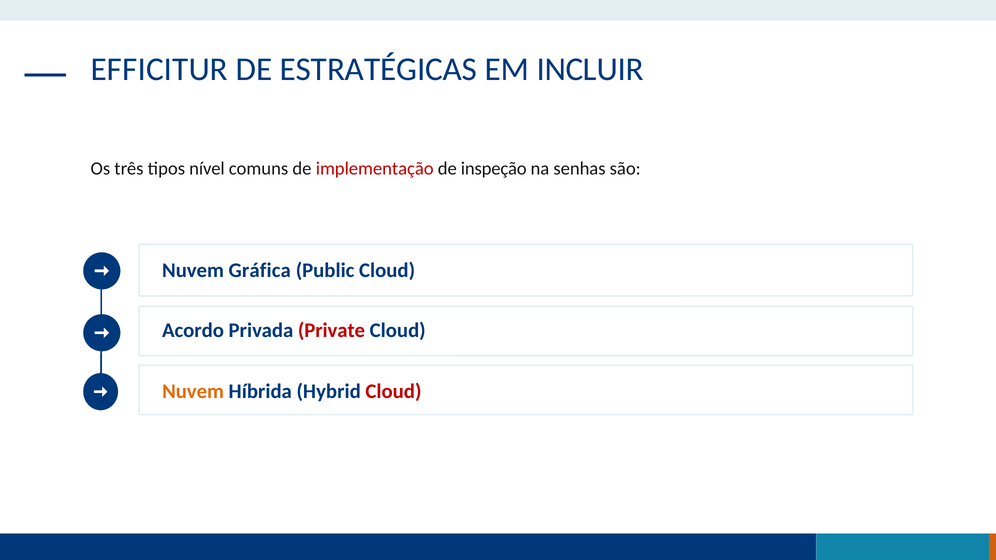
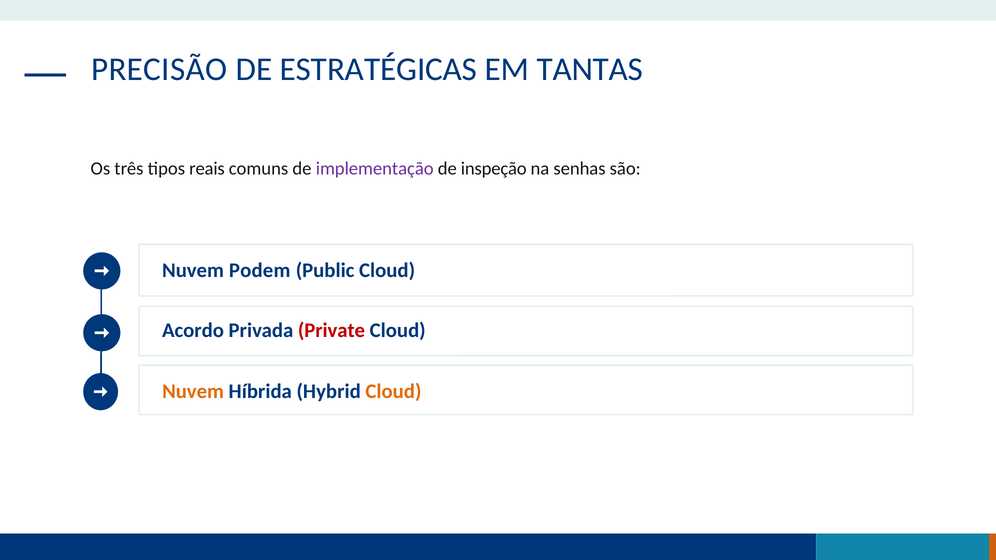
EFFICITUR: EFFICITUR -> PRECISÃO (159, 69)
INCLUIR: INCLUIR -> TANTAS (590, 69)
nível: nível -> reais (207, 169)
implementação colour: red -> purple (375, 169)
Gráfica: Gráfica -> Podem (260, 270)
Cloud colour: red -> orange (393, 392)
